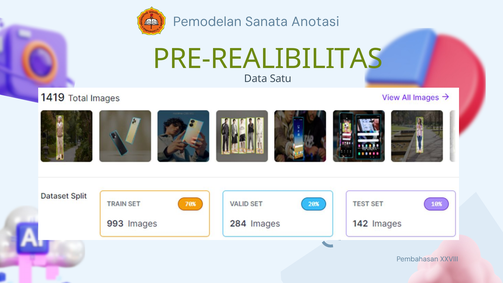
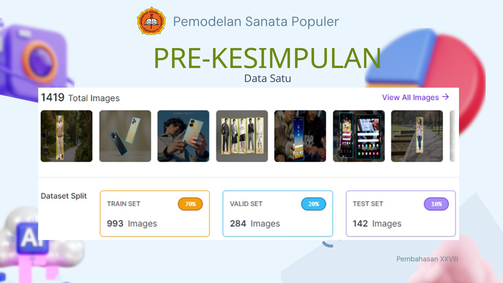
Anotasi: Anotasi -> Populer (315, 22)
PRE-REALIBILITAS: PRE-REALIBILITAS -> PRE-KESIMPULAN (268, 59)
